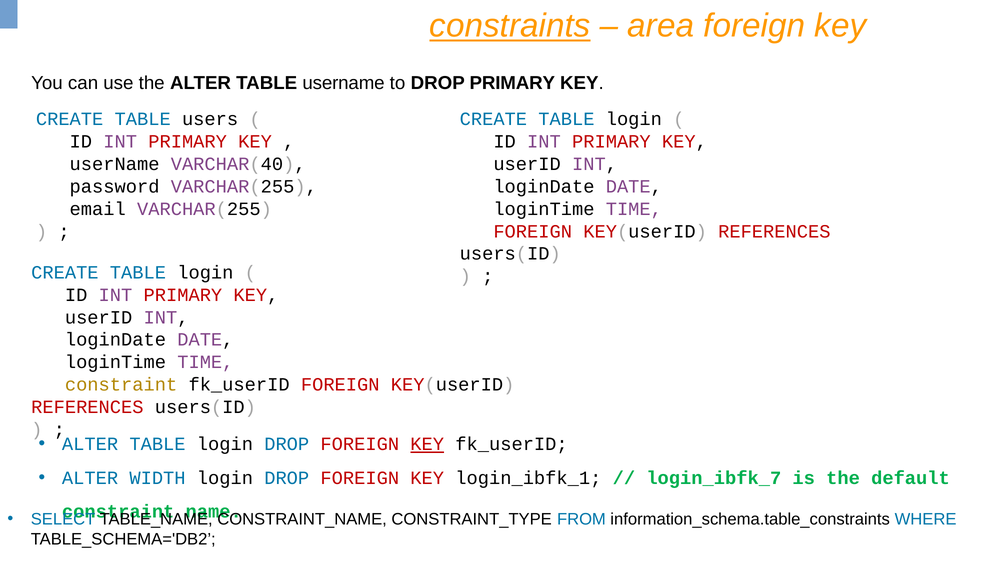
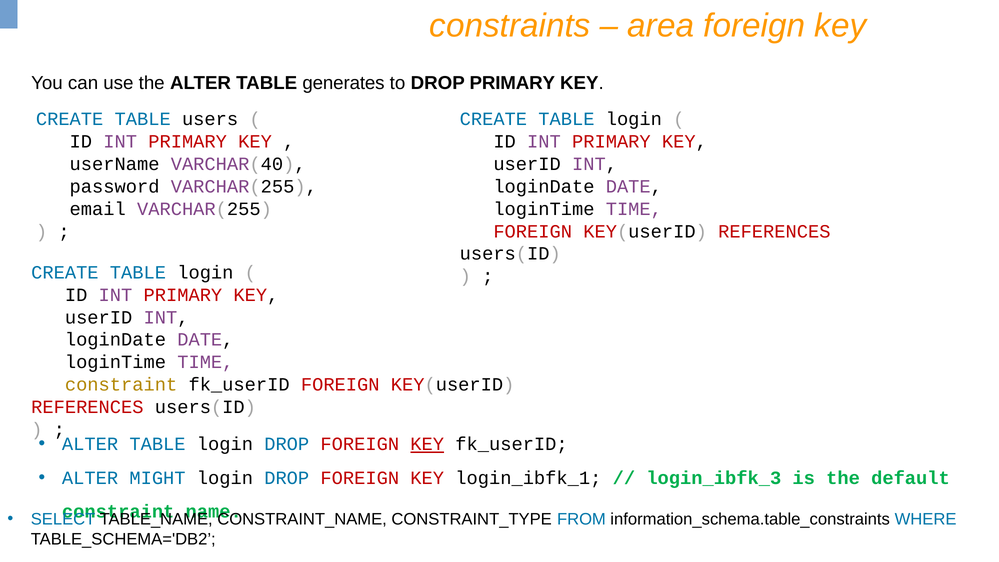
constraints underline: present -> none (510, 26)
TABLE username: username -> generates (344, 83)
WIDTH: WIDTH -> MIGHT (158, 478)
login_ibfk_7: login_ibfk_7 -> login_ibfk_3 (714, 478)
